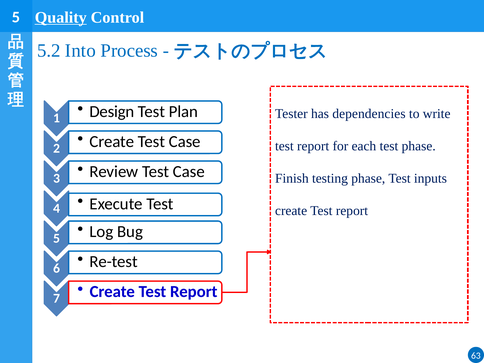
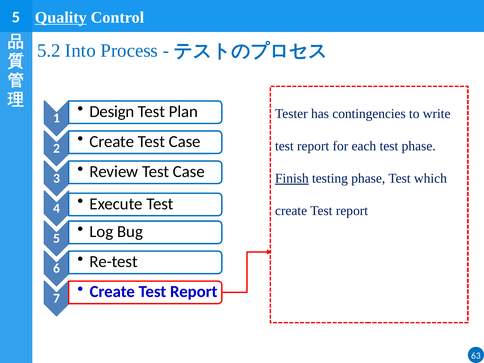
dependencies: dependencies -> contingencies (369, 114)
Finish underline: none -> present (292, 178)
inputs: inputs -> which (430, 178)
